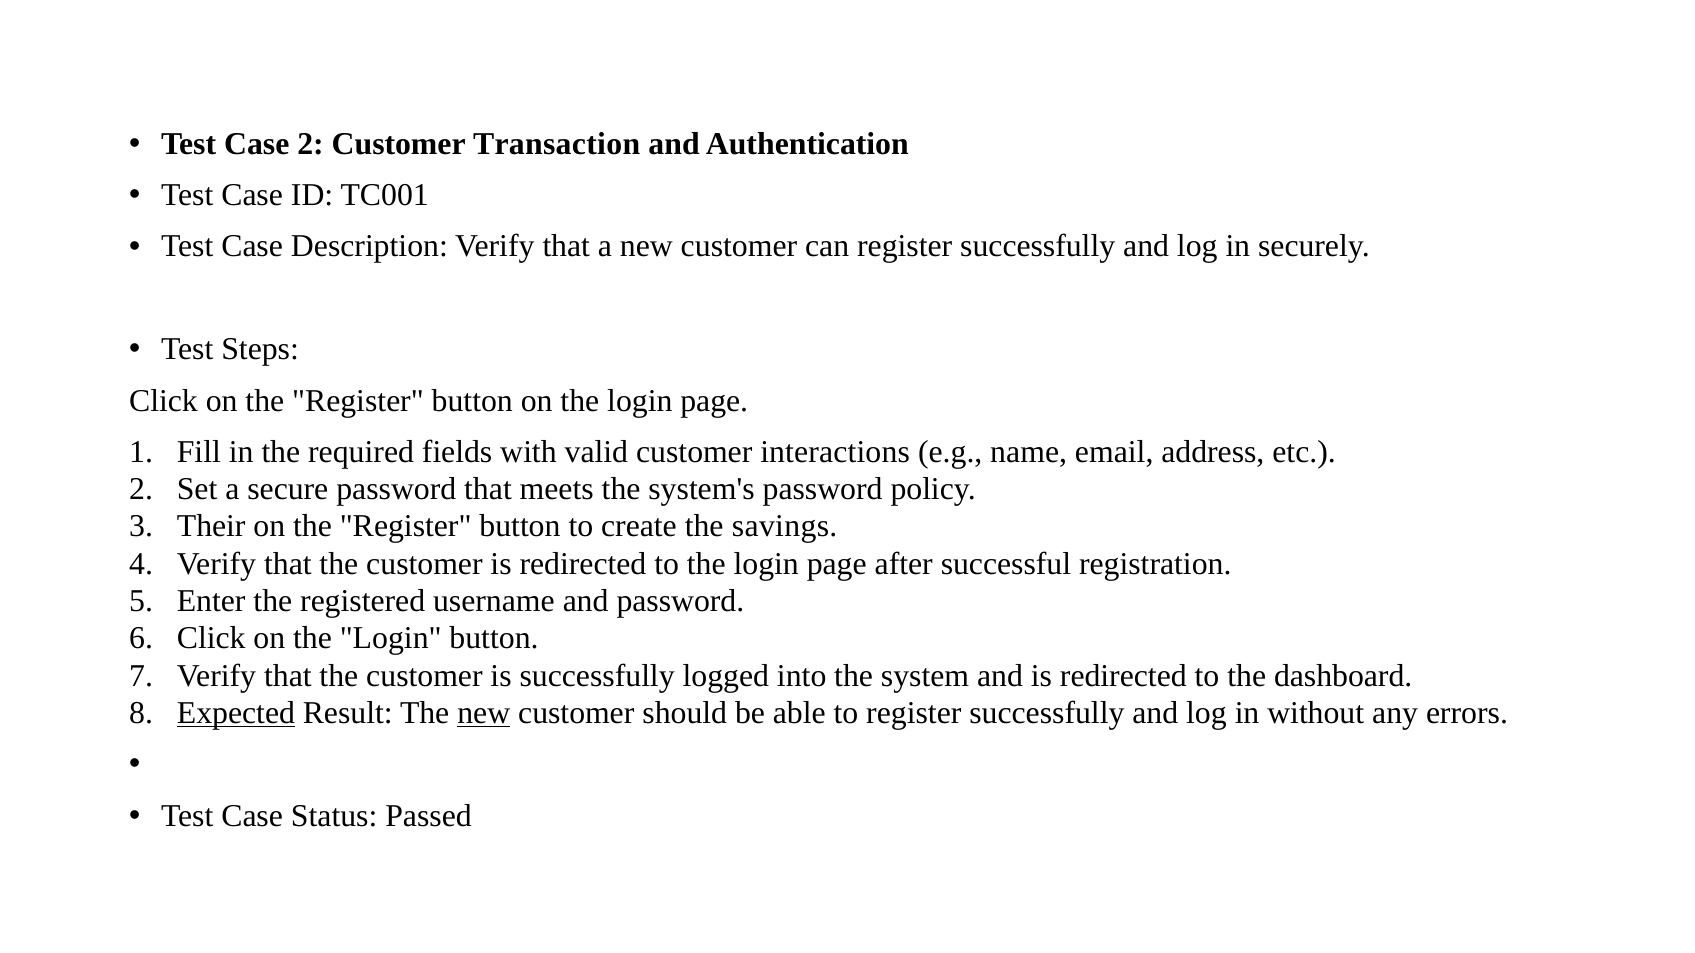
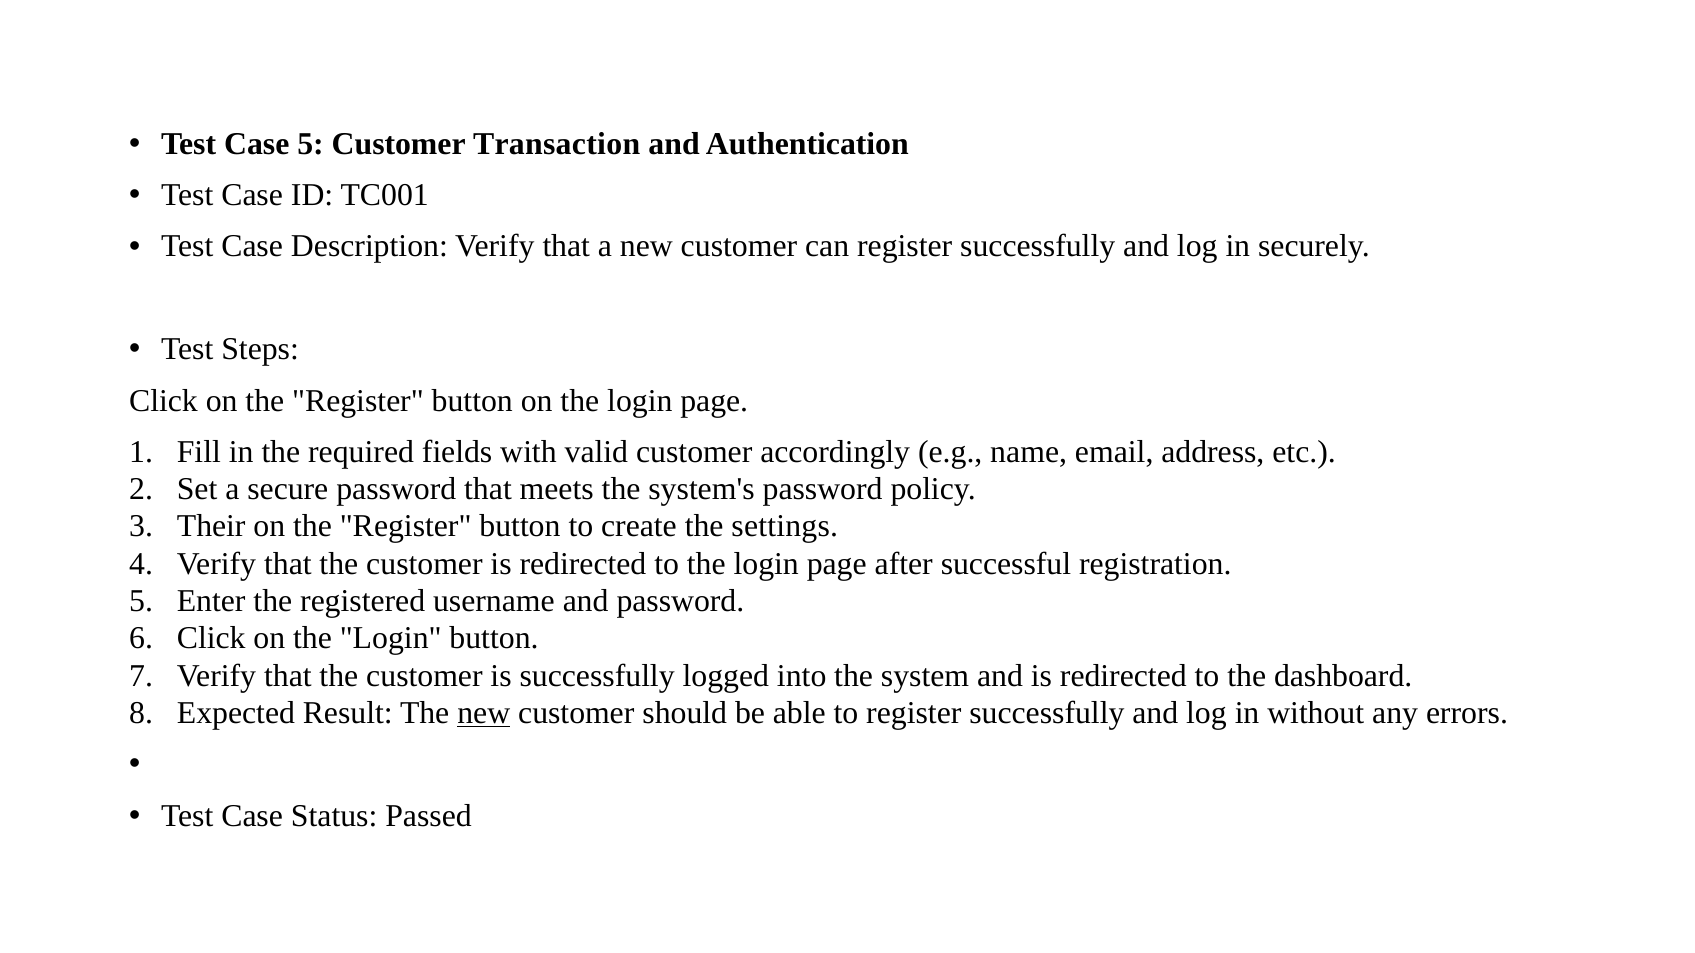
Case 2: 2 -> 5 (311, 144)
interactions: interactions -> accordingly (835, 452)
savings: savings -> settings (785, 527)
Expected underline: present -> none (236, 713)
